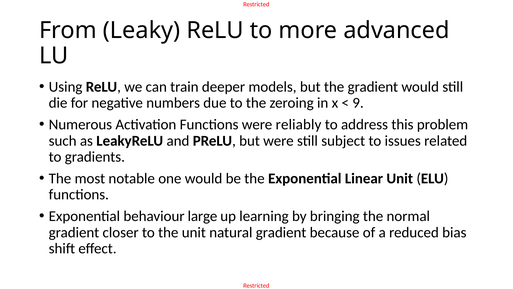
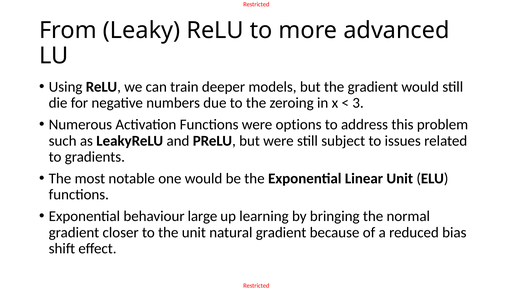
9: 9 -> 3 (358, 103)
reliably: reliably -> options (299, 124)
